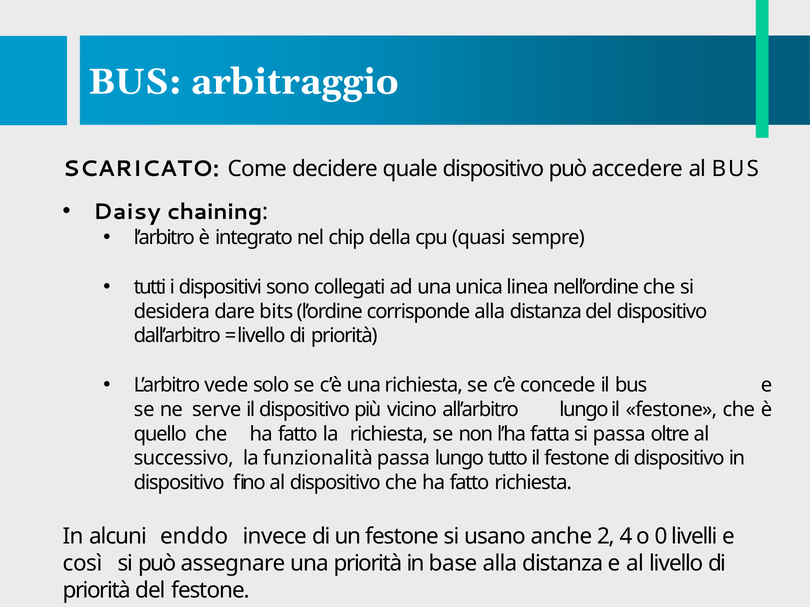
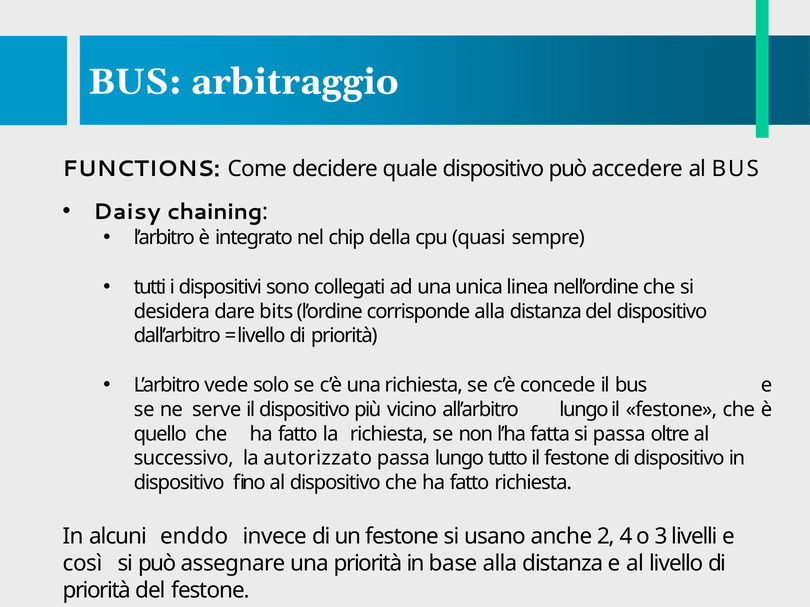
SCARICATO: SCARICATO -> FUNCTIONS (141, 169)
funzionalità: funzionalità -> autorizzato (318, 458)
0: 0 -> 3 (661, 537)
